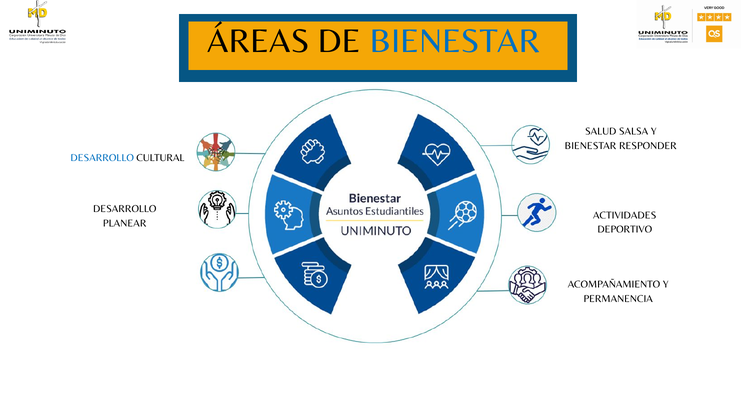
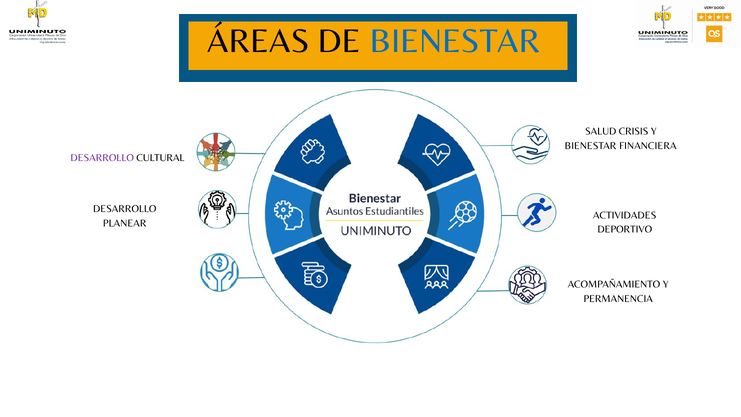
SALSA: SALSA -> CRISIS (634, 131)
RESPONDER: RESPONDER -> FINANCIERA (648, 146)
DESARROLLO colour: blue -> purple (102, 158)
